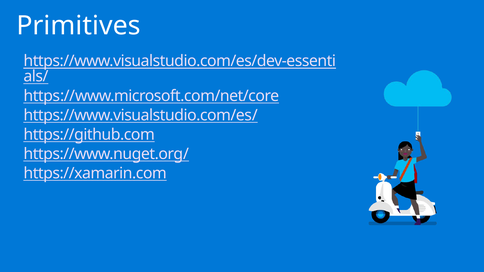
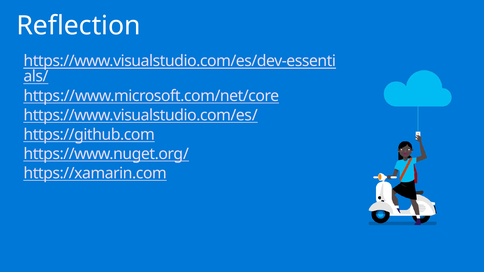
Primitives: Primitives -> Reflection (79, 26)
